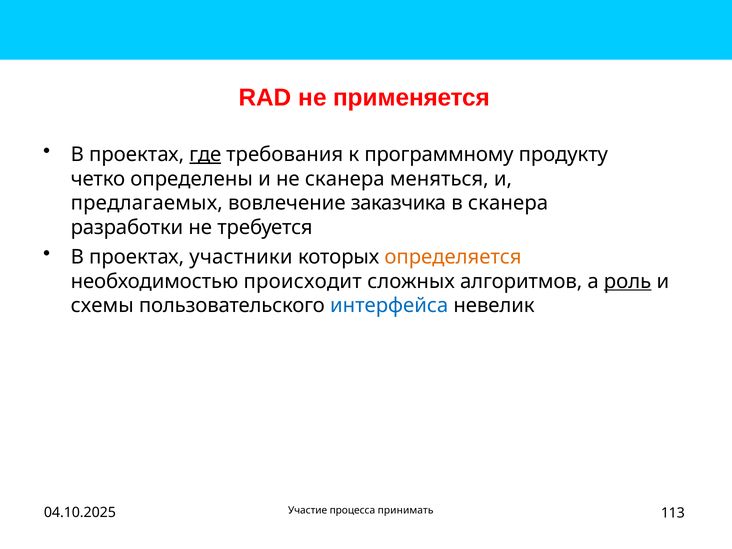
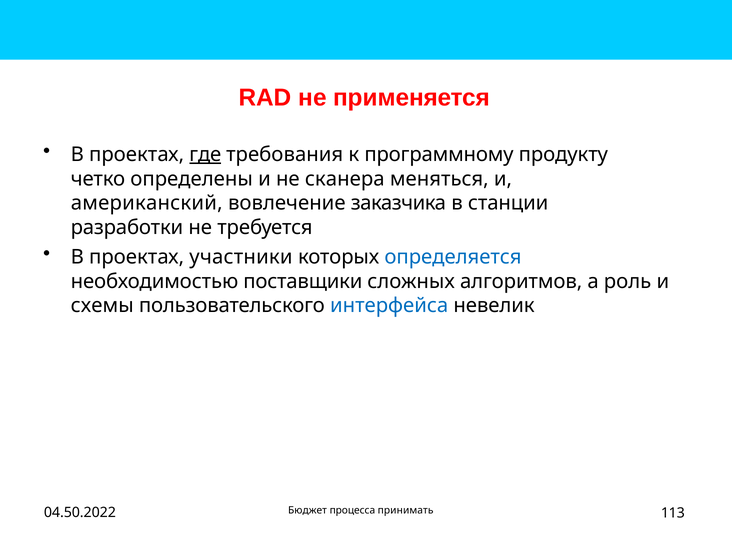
предлагаемых: предлагаемых -> американский (147, 203)
в сканера: сканера -> станции (508, 203)
определяется colour: orange -> blue (453, 257)
происходит: происходит -> поставщики (303, 281)
роль underline: present -> none (628, 281)
Участие: Участие -> Бюджет (307, 510)
04.10.2025: 04.10.2025 -> 04.50.2022 (80, 513)
